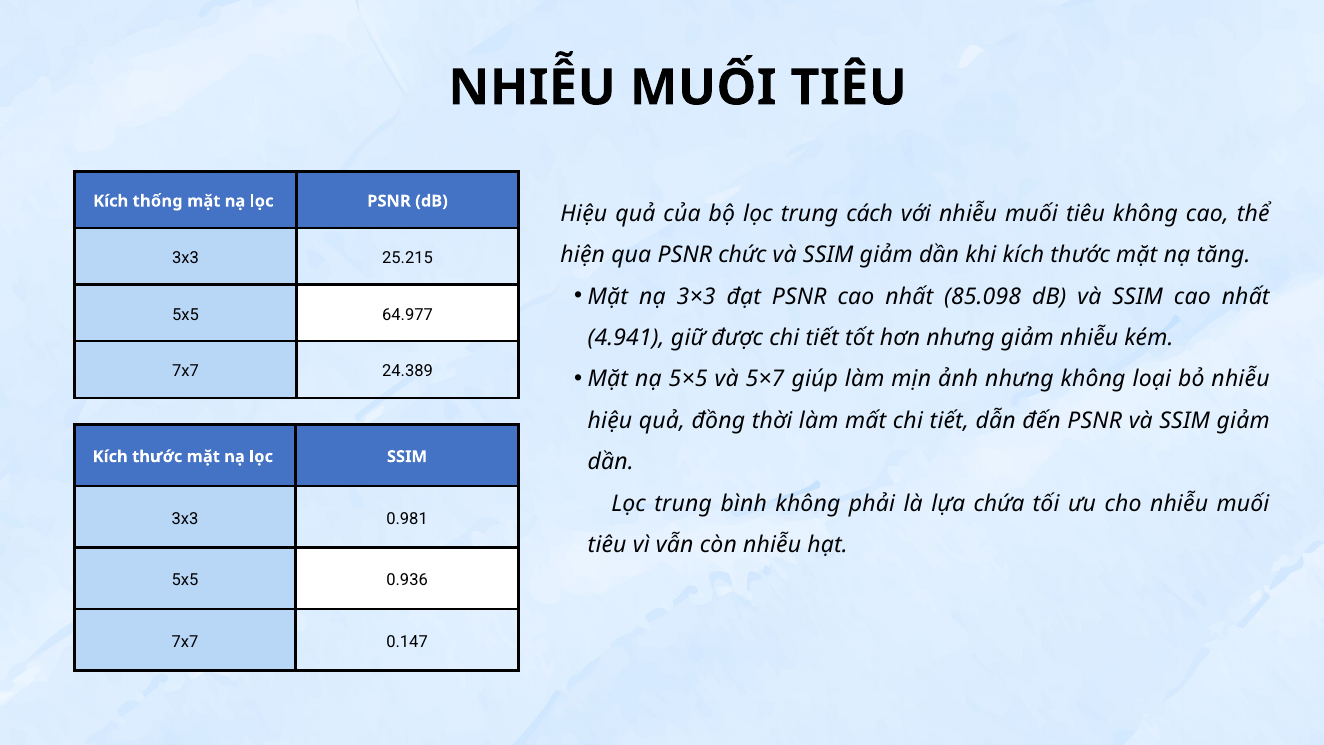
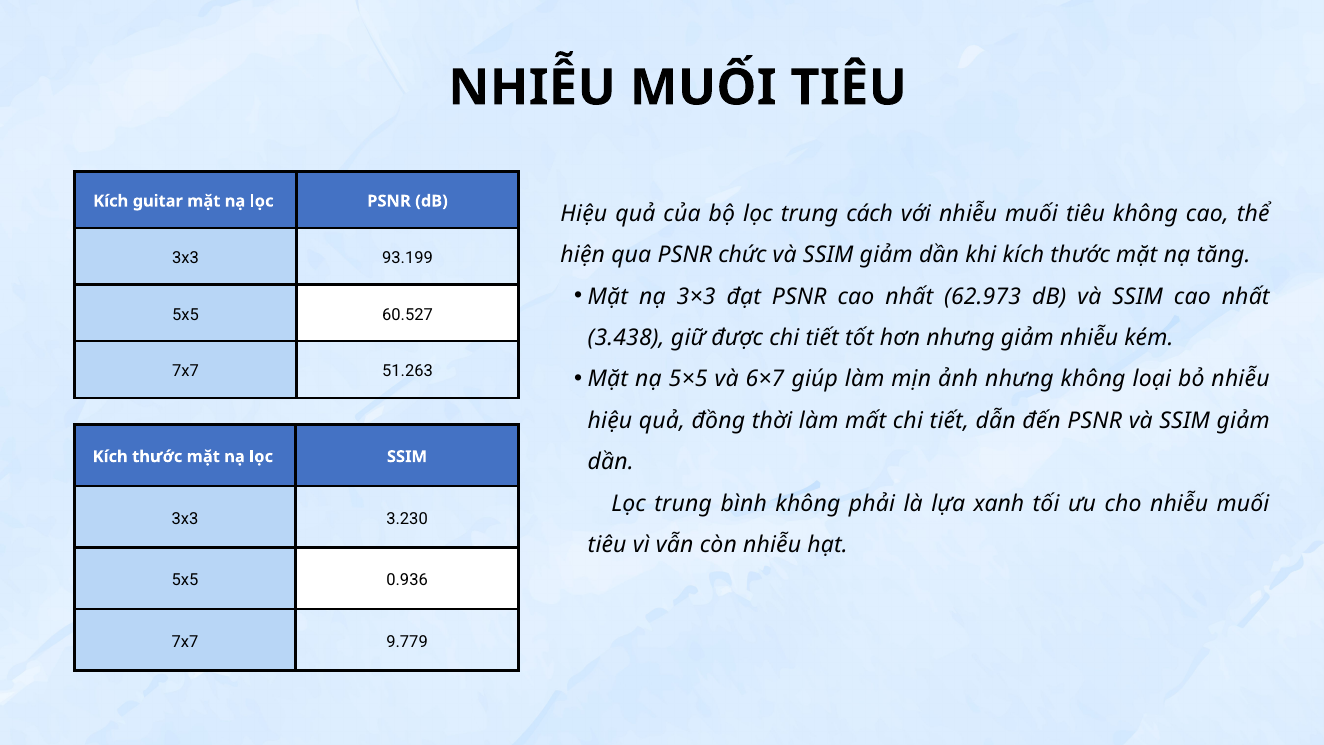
thống: thống -> guitar (158, 201)
25.215: 25.215 -> 93.199 (408, 258)
85.098: 85.098 -> 62.973 (983, 296)
64.977: 64.977 -> 60.527 (408, 315)
4.941: 4.941 -> 3.438 (626, 338)
24.389: 24.389 -> 51.263 (408, 371)
5×7: 5×7 -> 6×7 (765, 379)
chứa: chứa -> xanh (999, 503)
0.981: 0.981 -> 3.230 (407, 519)
0.147: 0.147 -> 9.779 (407, 642)
